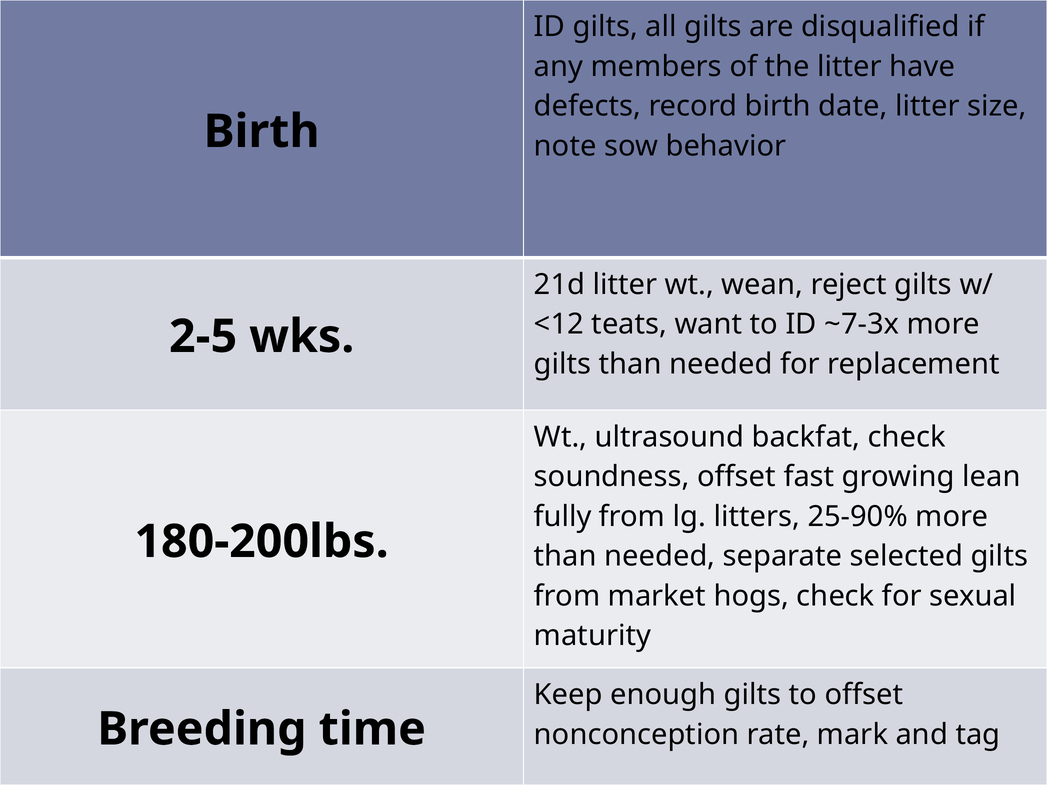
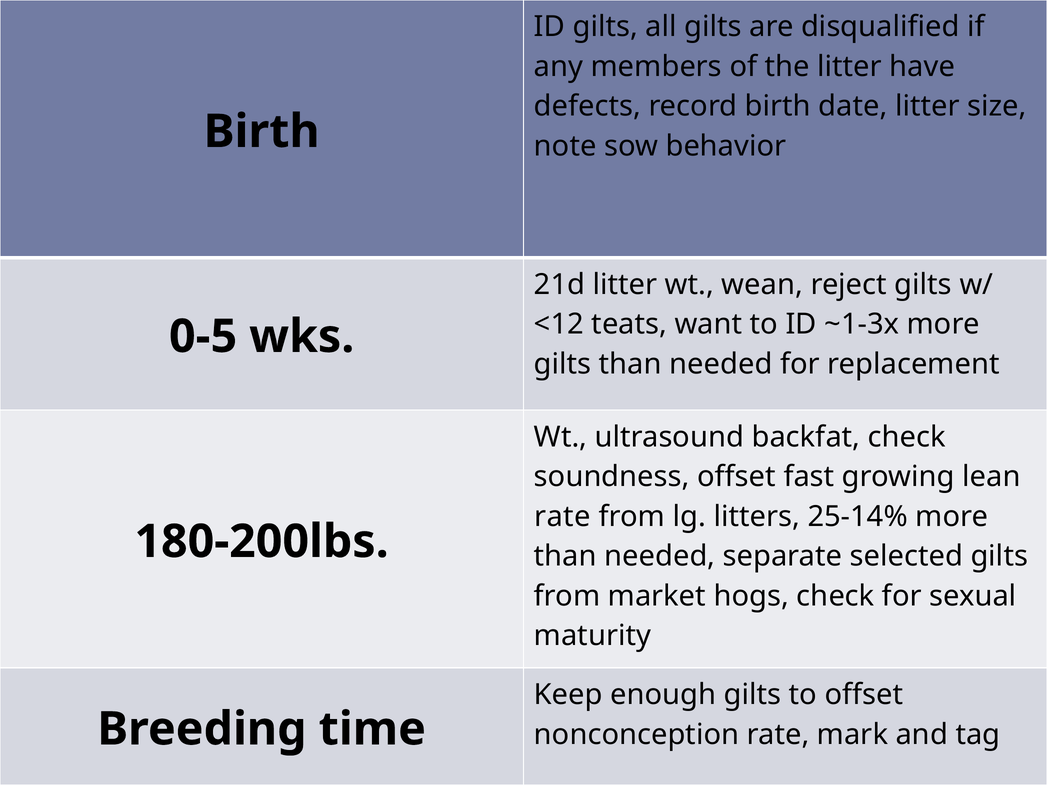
~7-3x: ~7-3x -> ~1-3x (862, 324)
2-5: 2-5 -> 0-5 (203, 337)
fully: fully -> rate (563, 517)
25-90%: 25-90% -> 25-14% (858, 517)
